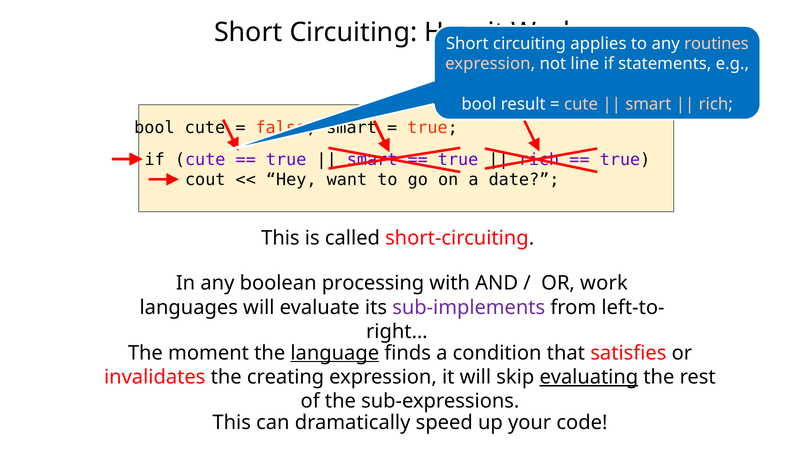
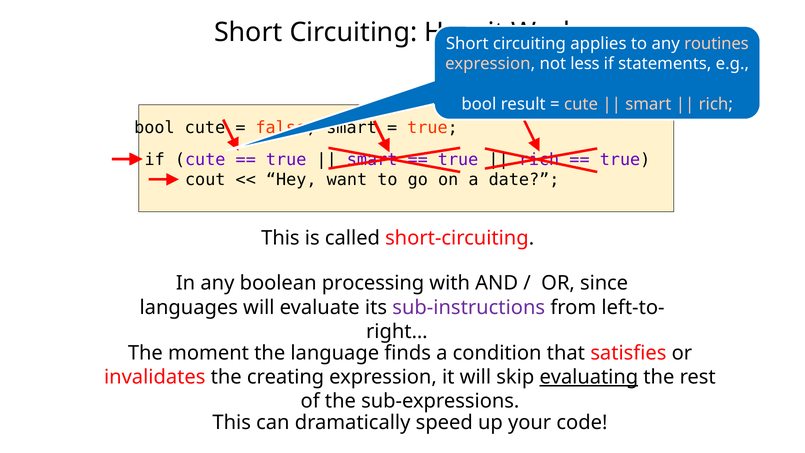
line: line -> less (585, 64)
work: work -> since (604, 283)
sub-implements: sub-implements -> sub-instructions (469, 307)
language underline: present -> none (335, 353)
